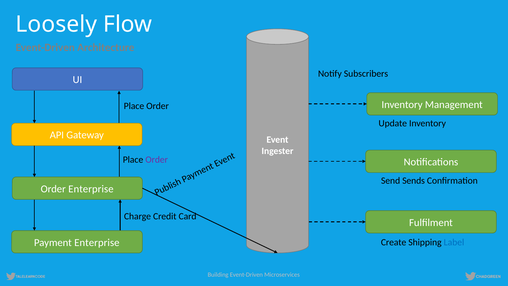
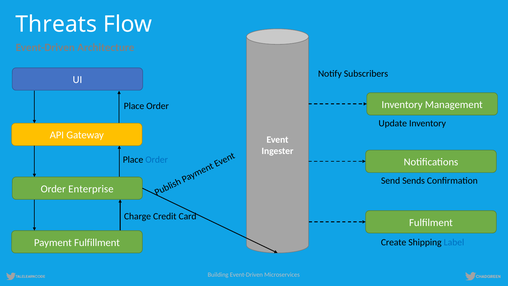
Loosely: Loosely -> Threats (56, 24)
Order colour: purple -> blue (157, 160)
Payment Enterprise: Enterprise -> Fulfillment (97, 242)
